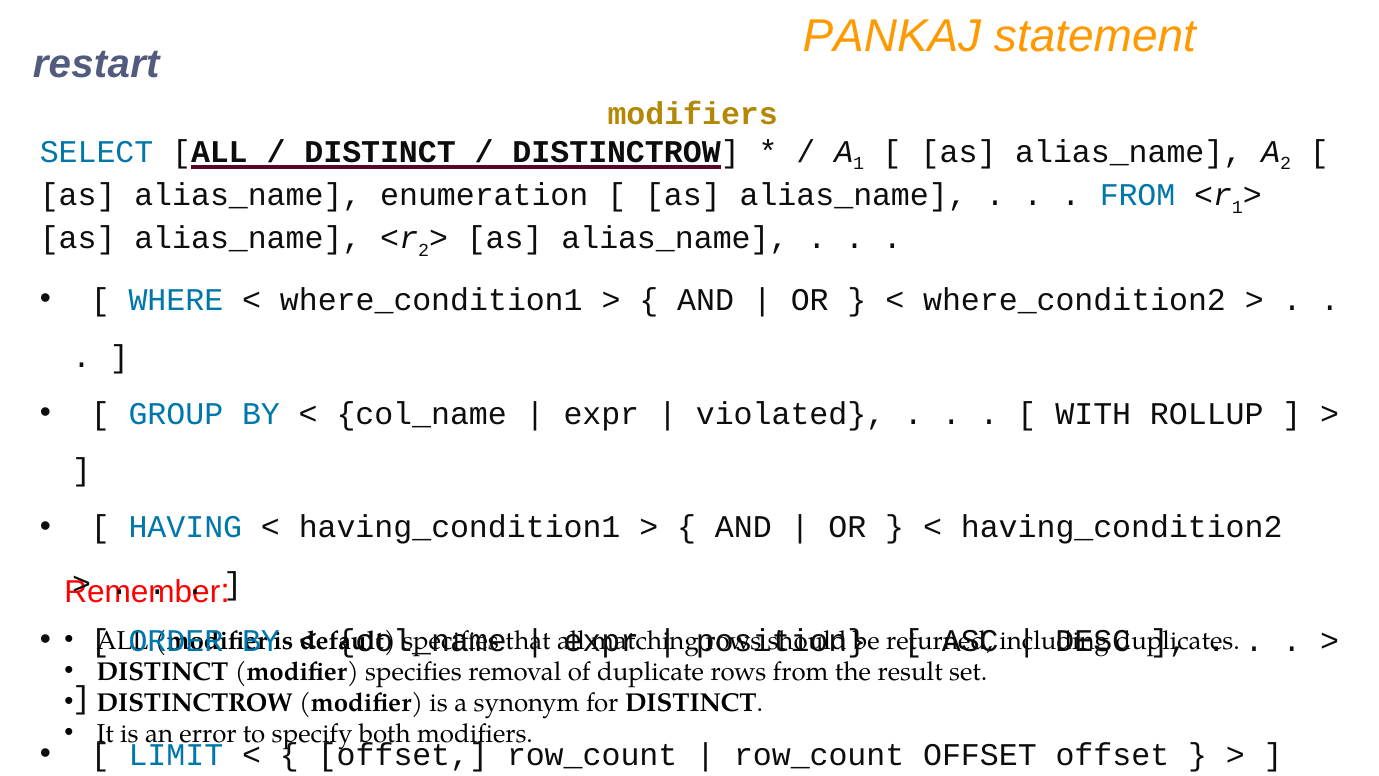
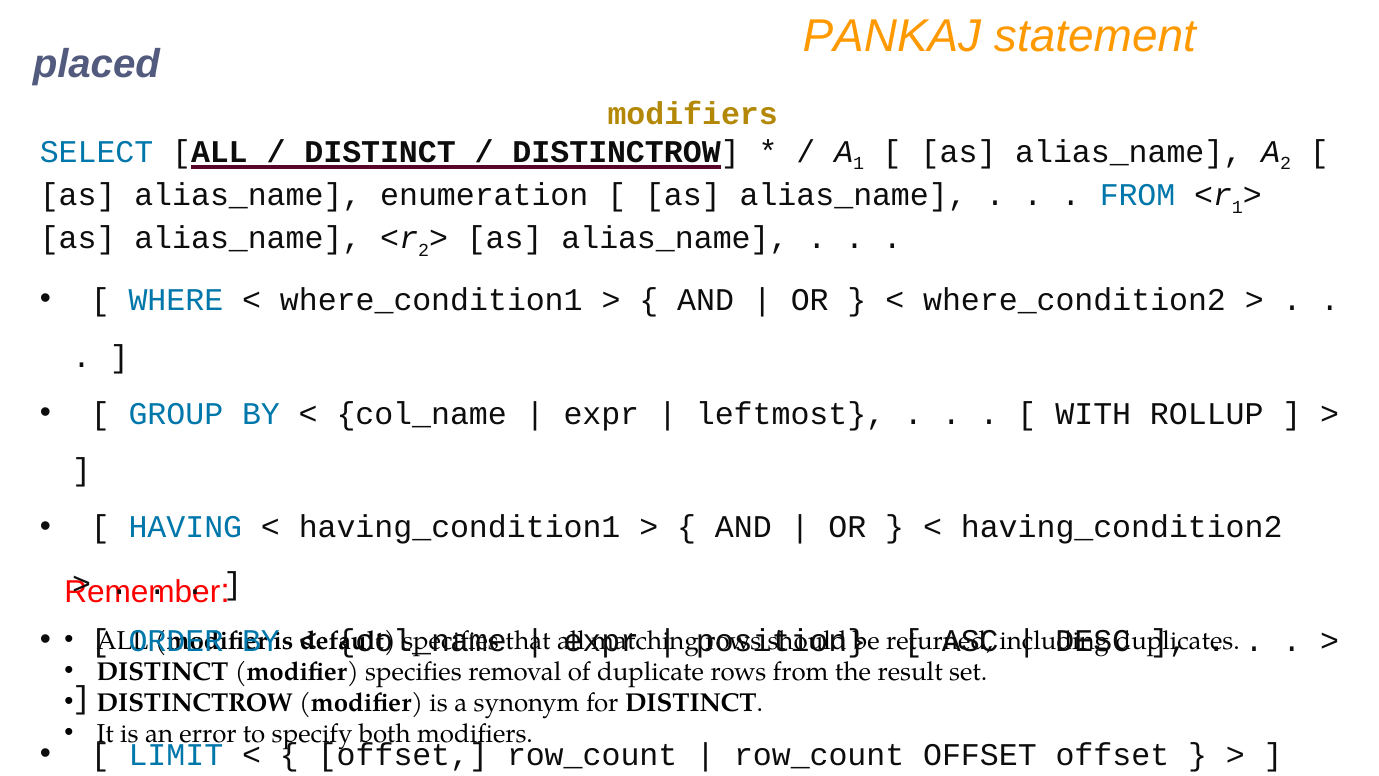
restart: restart -> placed (96, 64)
violated: violated -> leftmost (791, 413)
